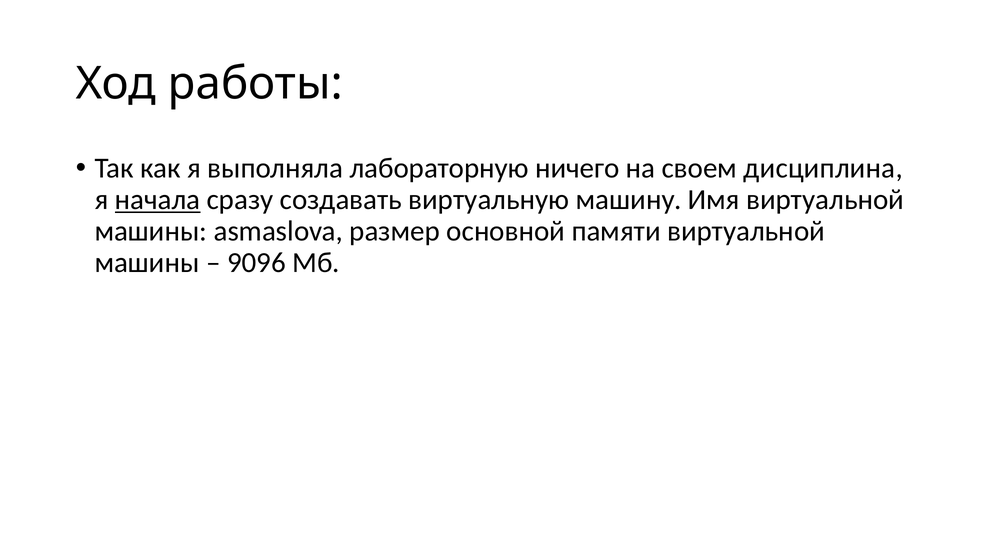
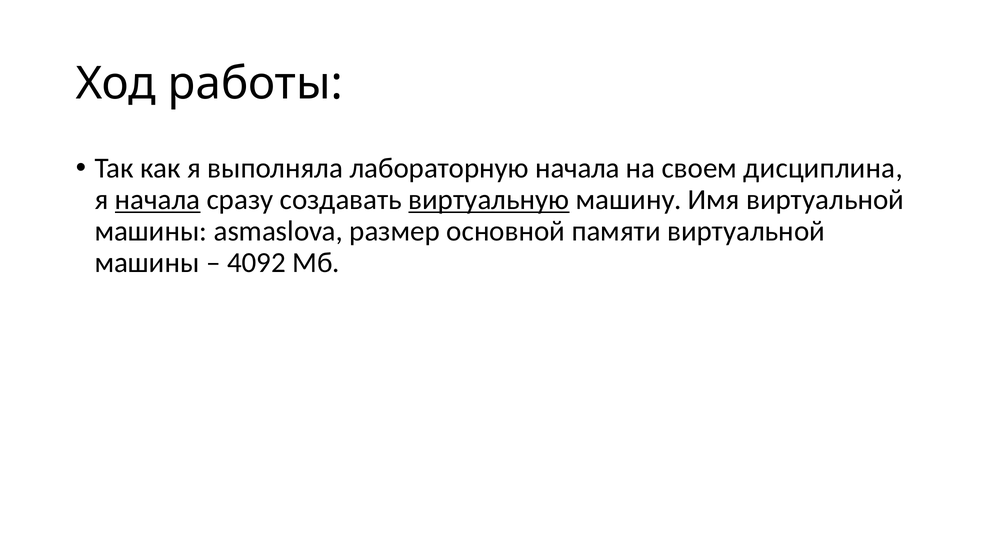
лабораторную ничего: ничего -> начала (578, 168)
виртуальную underline: none -> present (489, 200)
9096: 9096 -> 4092 (256, 262)
